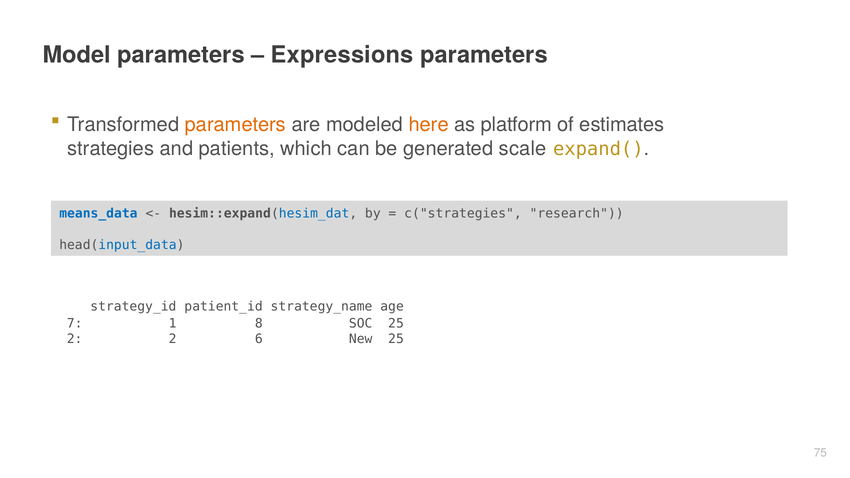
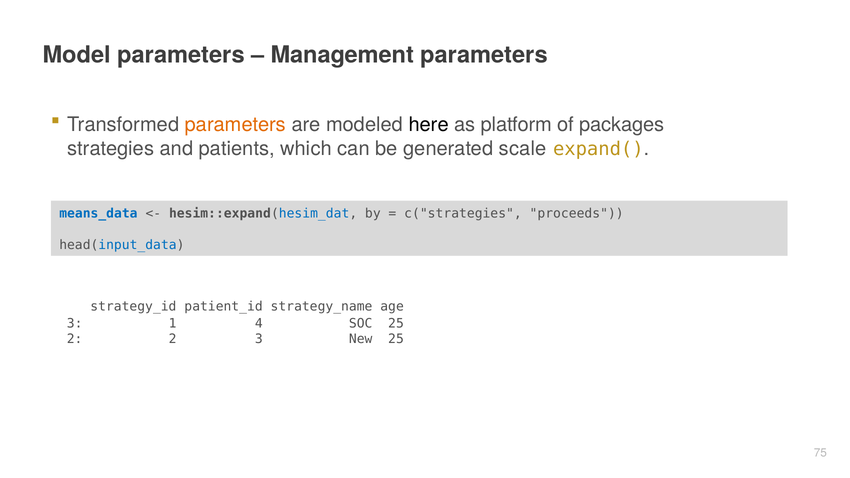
Expressions: Expressions -> Management (342, 55)
here colour: orange -> black (429, 125)
estimates: estimates -> packages (622, 125)
research: research -> proceeds (577, 214)
7: 7 -> 3 (75, 324)
8: 8 -> 4 (259, 324)
2 6: 6 -> 3 (259, 339)
